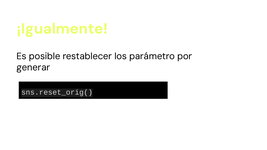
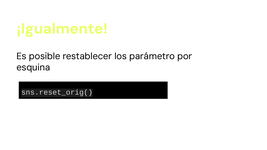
generar: generar -> esquina (33, 67)
